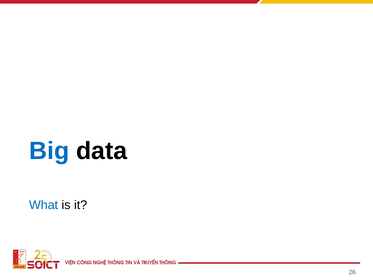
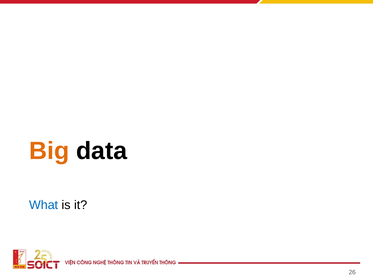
Big colour: blue -> orange (49, 151)
